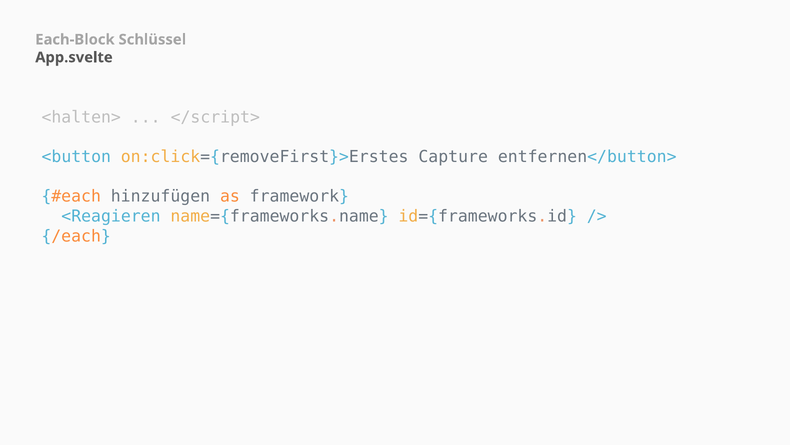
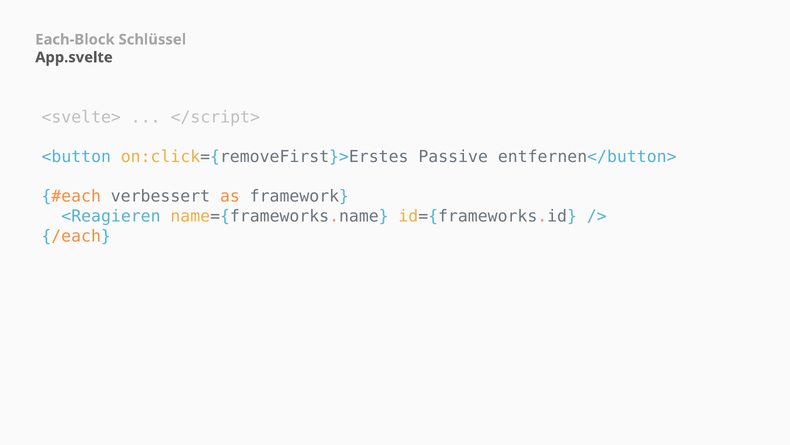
<halten>: <halten> -> <svelte> (81, 117)
Capture: Capture -> Passive (453, 157)
hinzufügen: hinzufügen -> verbessert (160, 196)
